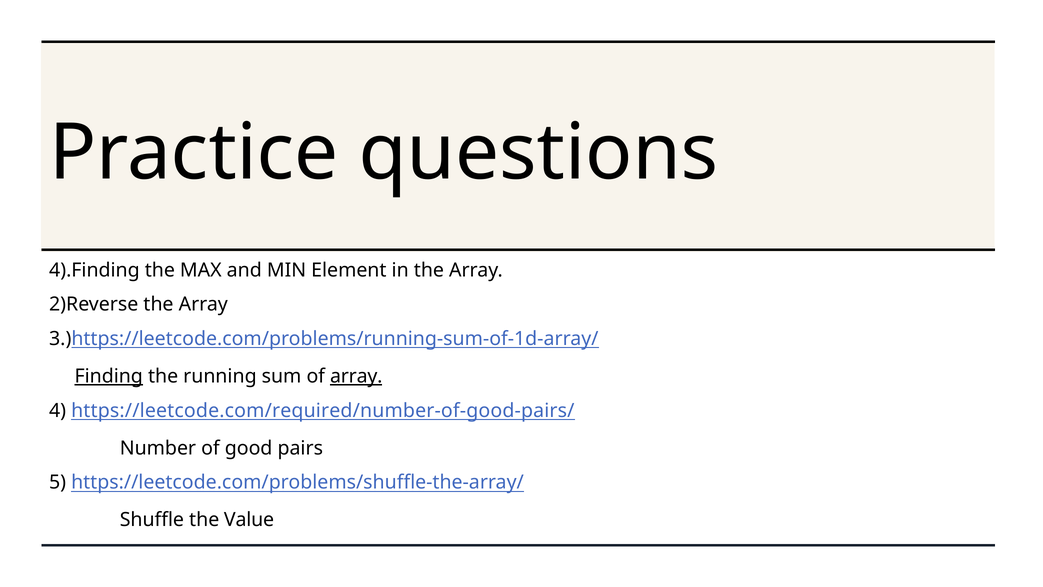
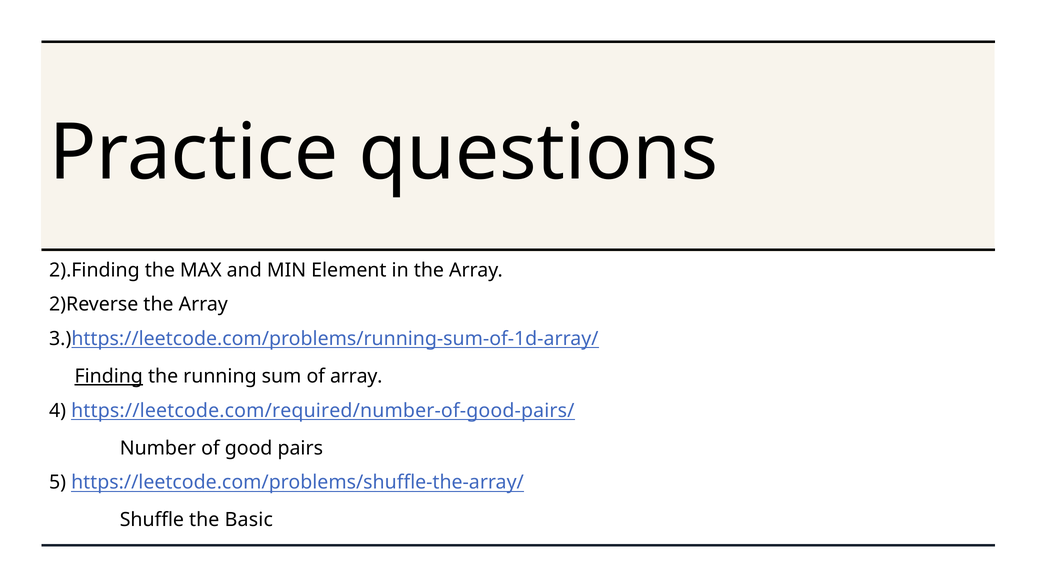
4).Finding: 4).Finding -> 2).Finding (94, 270)
array underline: present -> none (356, 376)
Value: Value -> Basic (249, 520)
